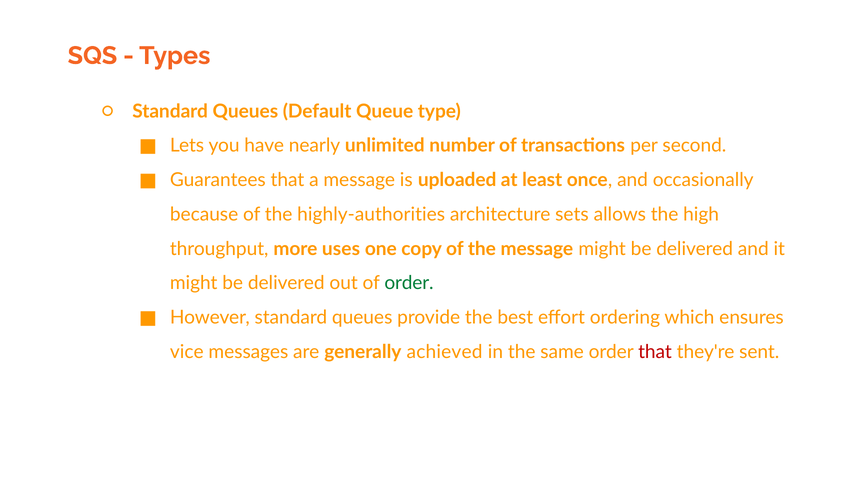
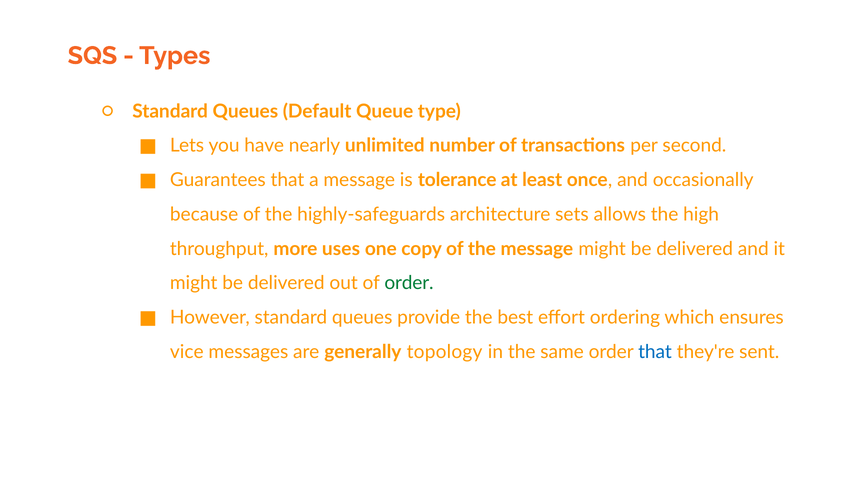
uploaded: uploaded -> tolerance (457, 180)
highly-authorities: highly-authorities -> highly-safeguards (371, 215)
achieved: achieved -> topology (445, 352)
that colour: red -> blue (655, 352)
